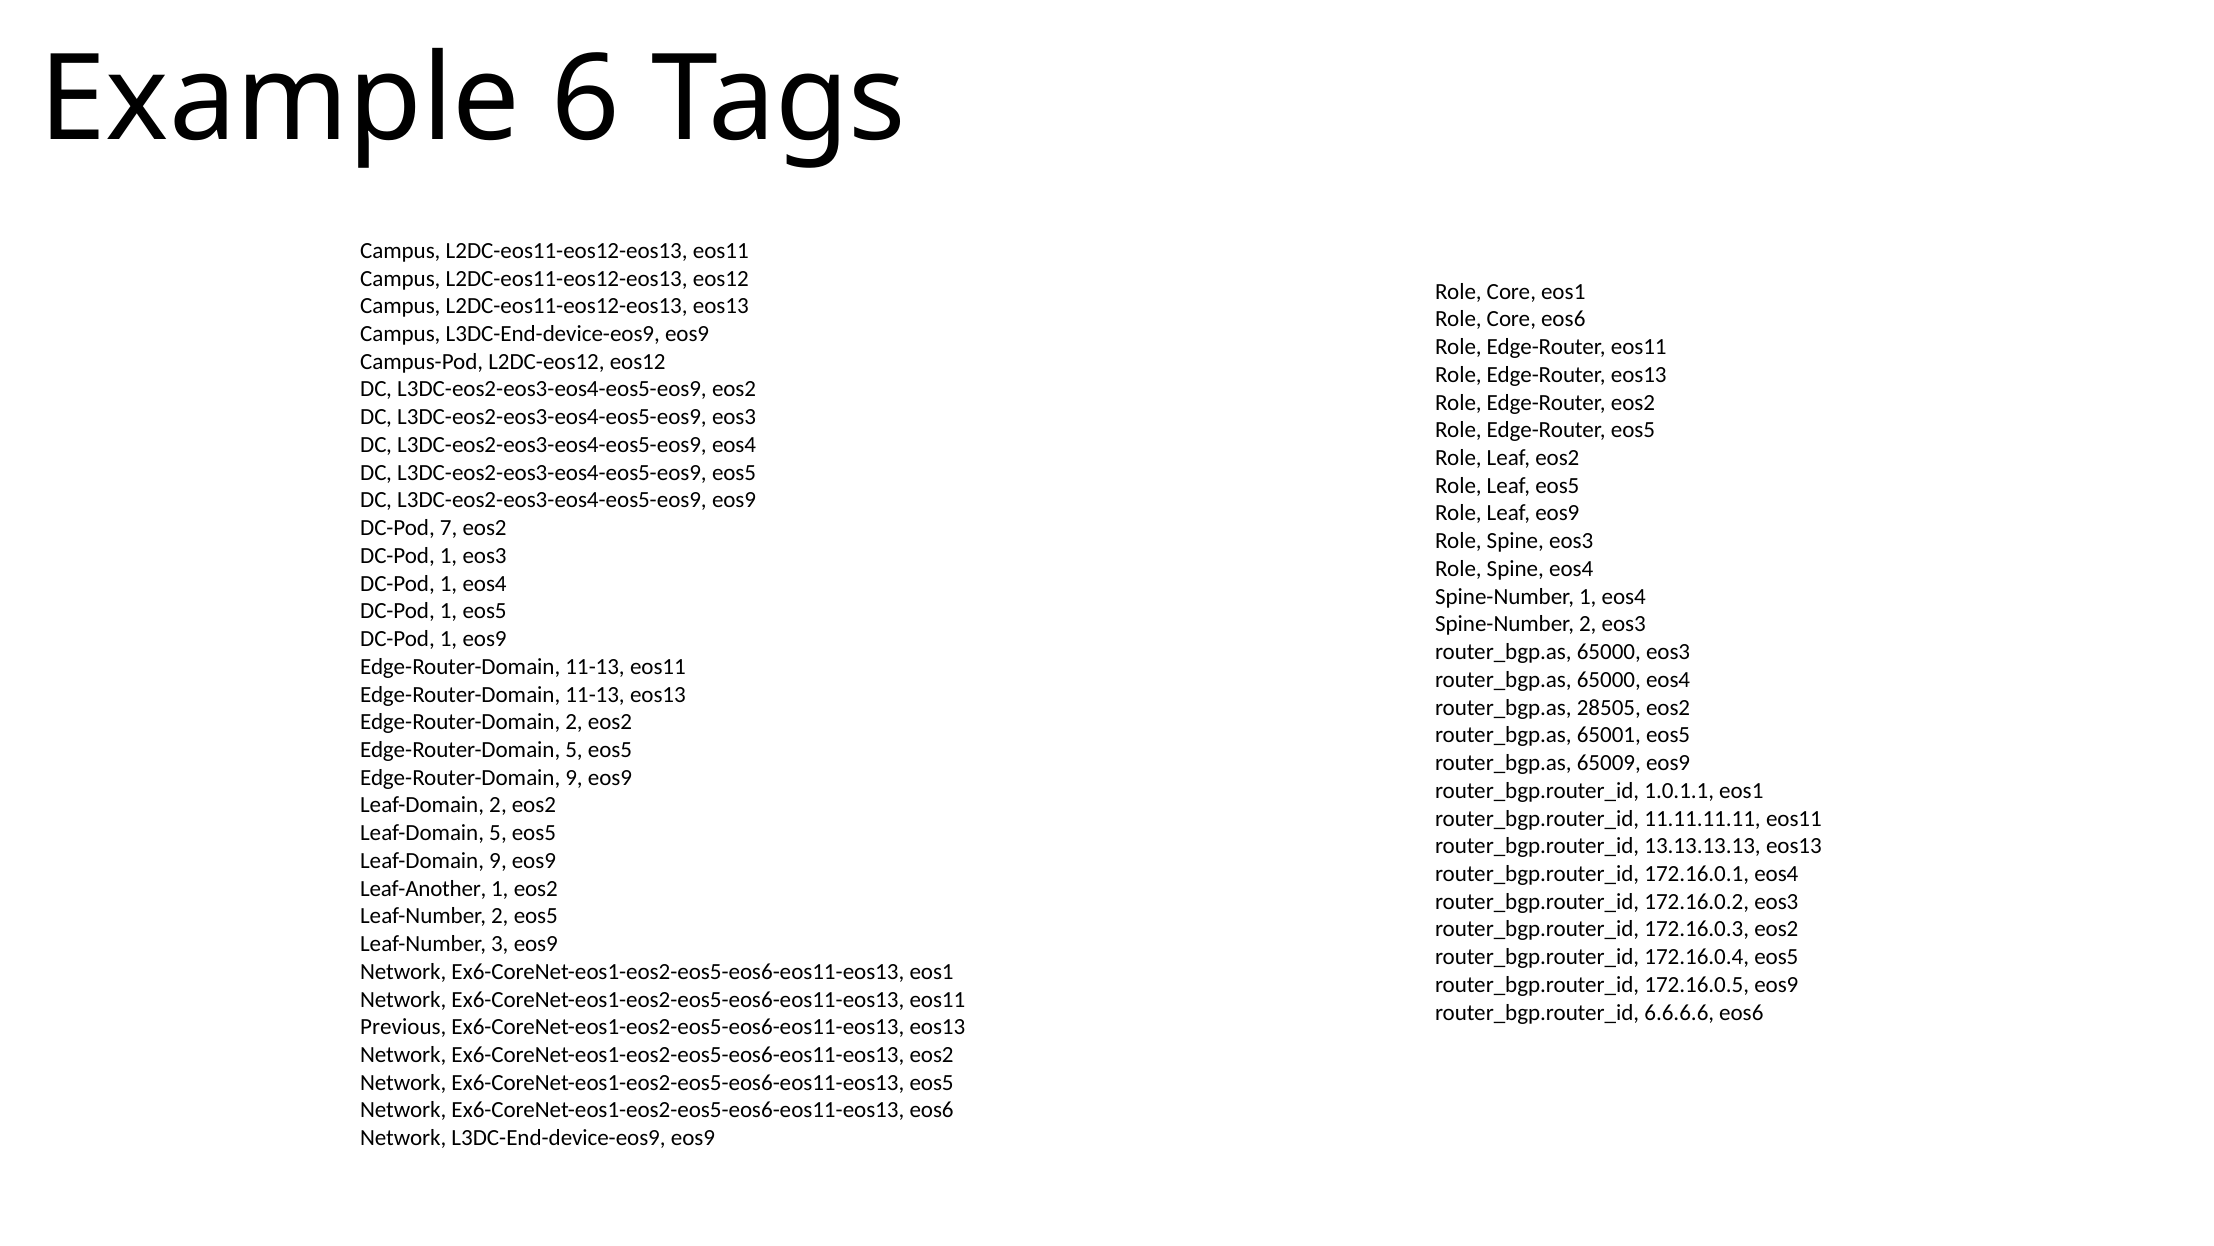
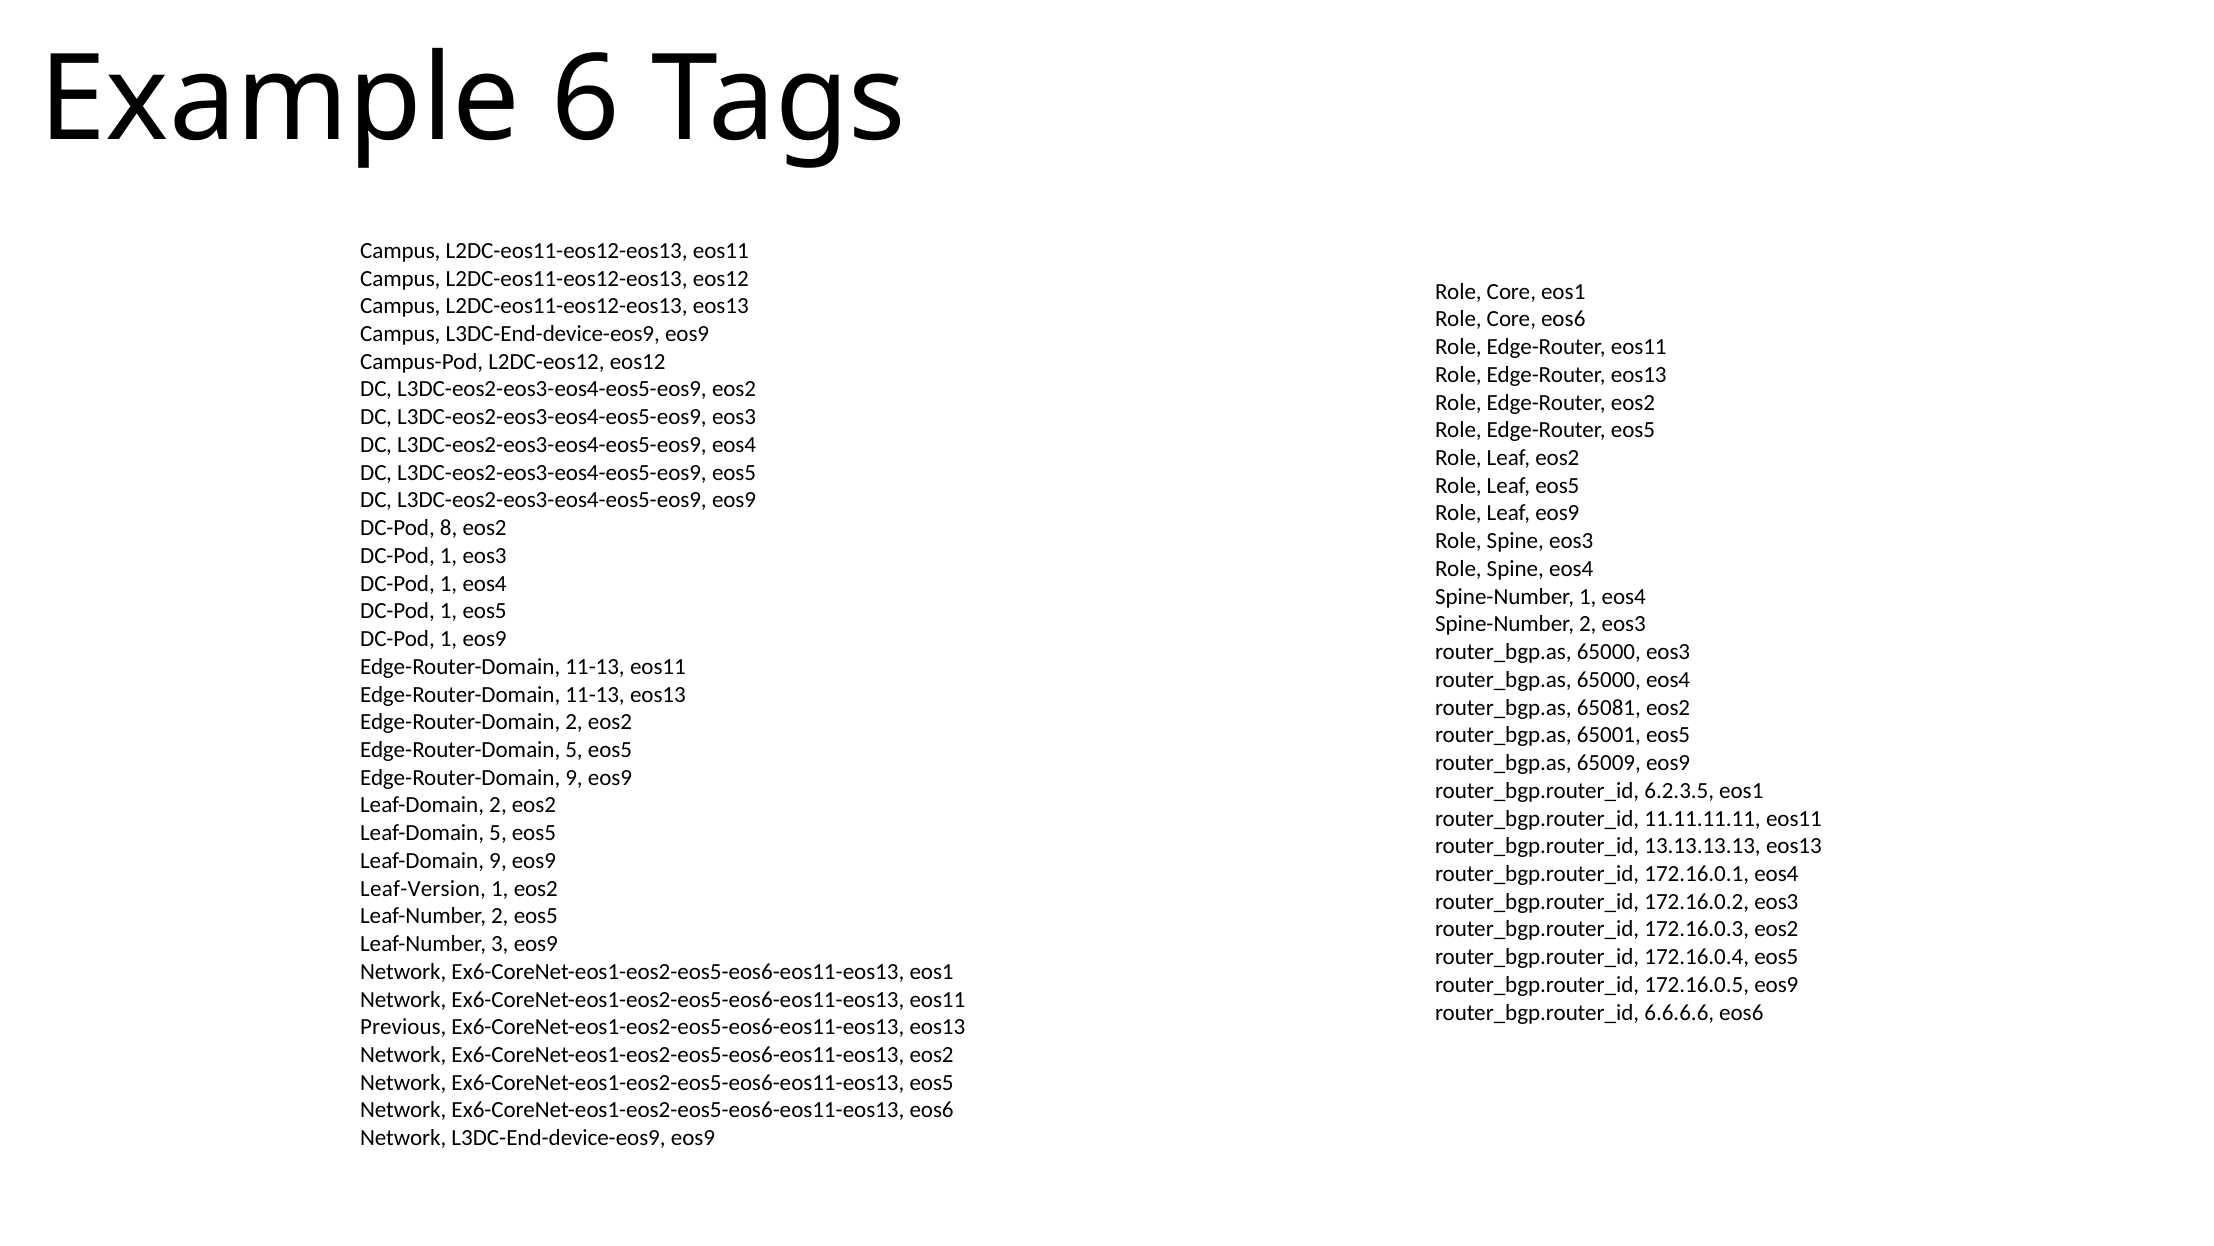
7: 7 -> 8 (449, 528)
28505: 28505 -> 65081 (1609, 707)
1.0.1.1: 1.0.1.1 -> 6.2.3.5 (1679, 790)
Leaf-Another: Leaf-Another -> Leaf-Version (423, 888)
